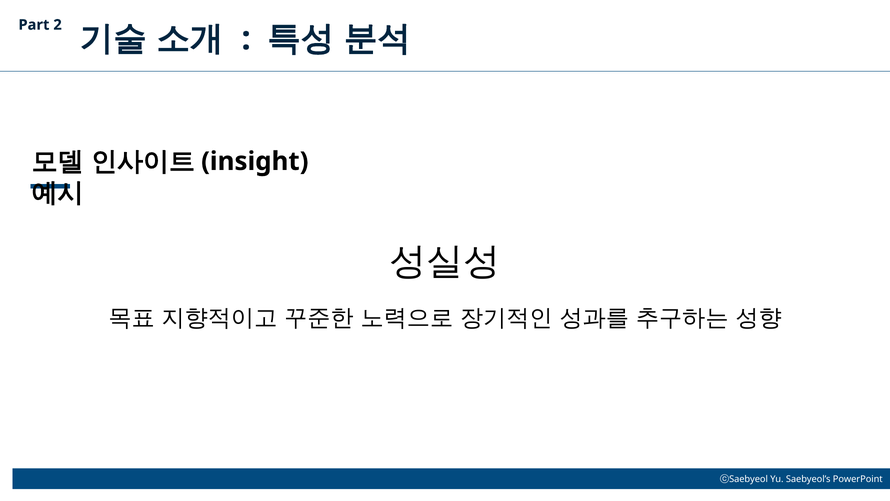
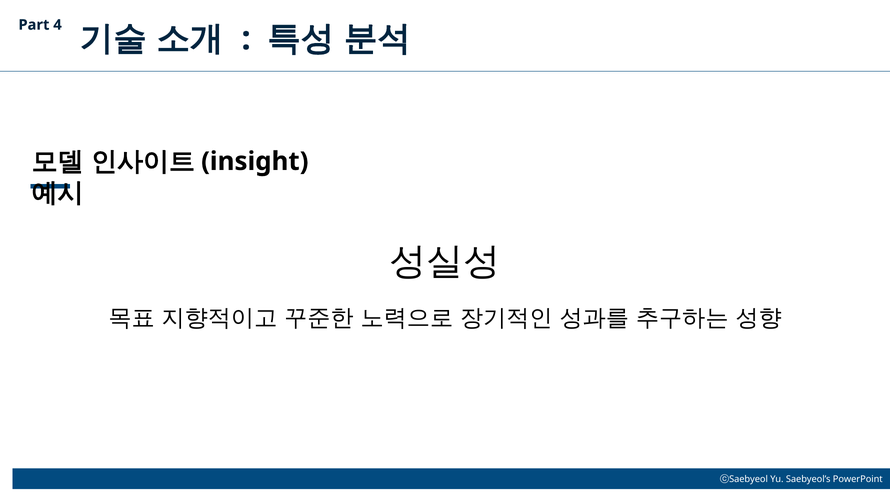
2: 2 -> 4 (58, 25)
